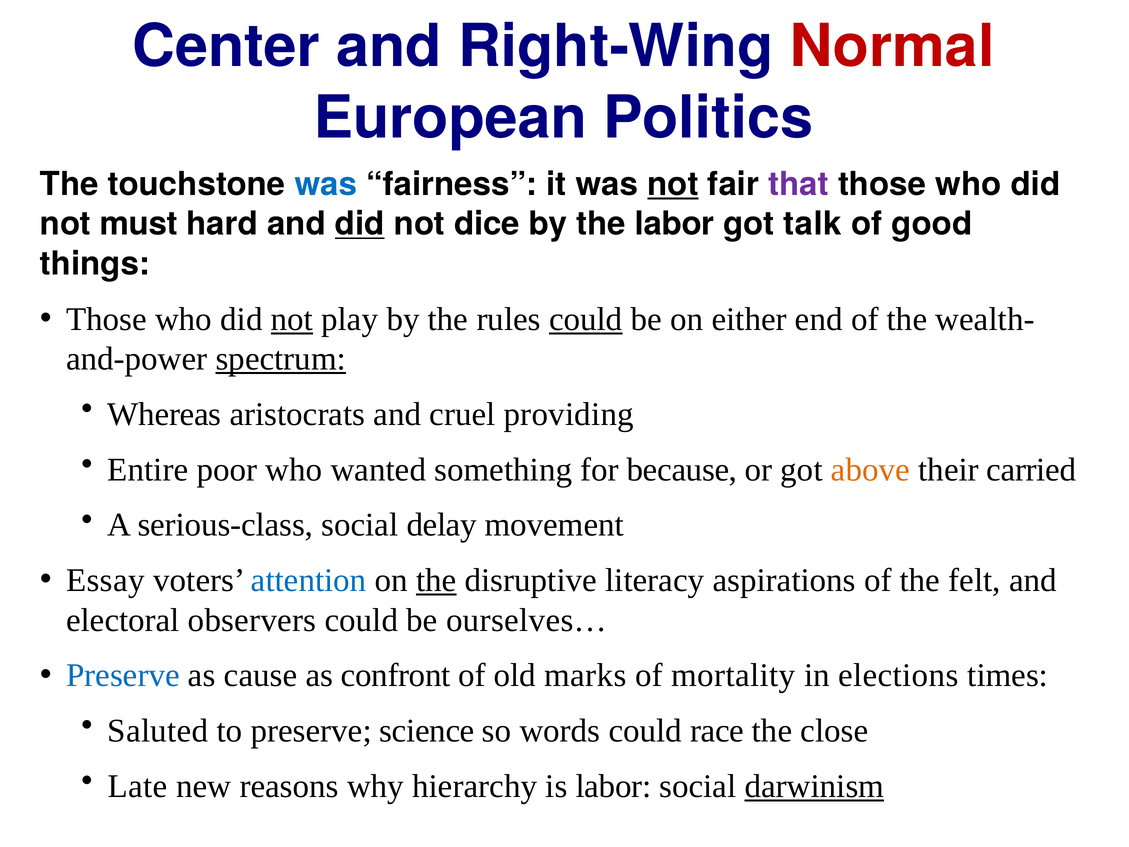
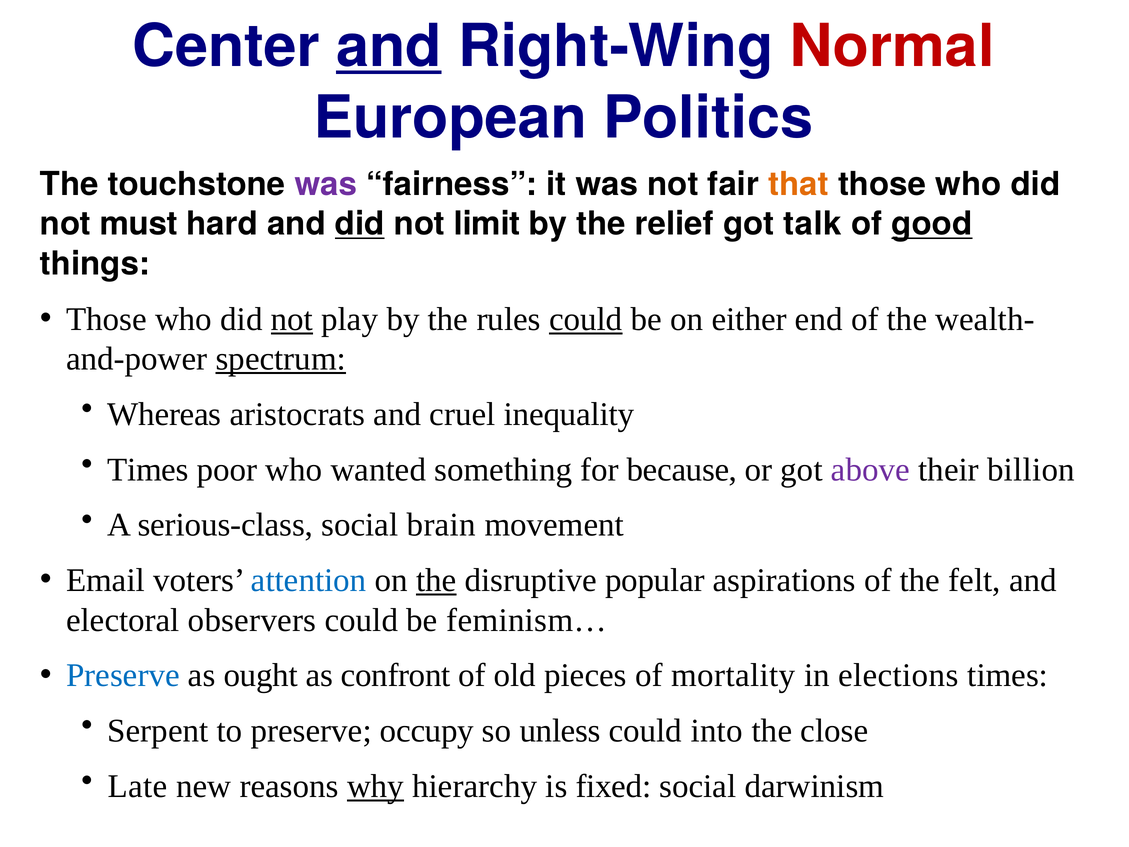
and underline: none -> present (389, 47)
was colour: blue -> purple (326, 184)
not underline: present -> none (673, 184)
that colour: purple -> orange (798, 184)
dice: dice -> limit (487, 224)
the labor: labor -> relief (674, 224)
good underline: none -> present (932, 224)
providing: providing -> inequality (569, 414)
Entire: Entire -> Times (148, 469)
above colour: orange -> purple (870, 469)
carried: carried -> billion (1031, 469)
delay: delay -> brain (441, 525)
Essay: Essay -> Email (106, 580)
literacy: literacy -> popular (655, 580)
ourselves…: ourselves… -> feminism… (526, 620)
cause: cause -> ought (261, 675)
marks: marks -> pieces (586, 675)
Saluted: Saluted -> Serpent (158, 731)
science: science -> occupy (427, 731)
words: words -> unless (560, 731)
race: race -> into (717, 731)
why underline: none -> present (375, 786)
is labor: labor -> fixed (613, 786)
darwinism underline: present -> none (814, 786)
